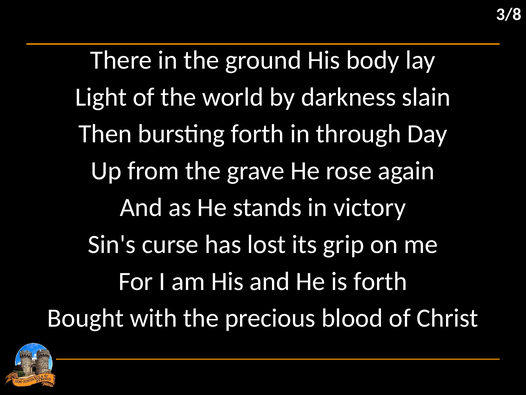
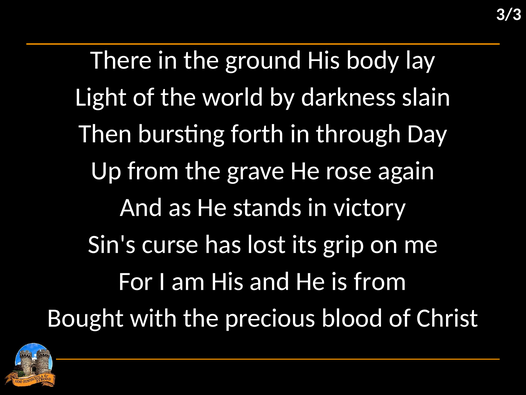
3/8: 3/8 -> 3/3 (509, 14)
is forth: forth -> from (380, 281)
